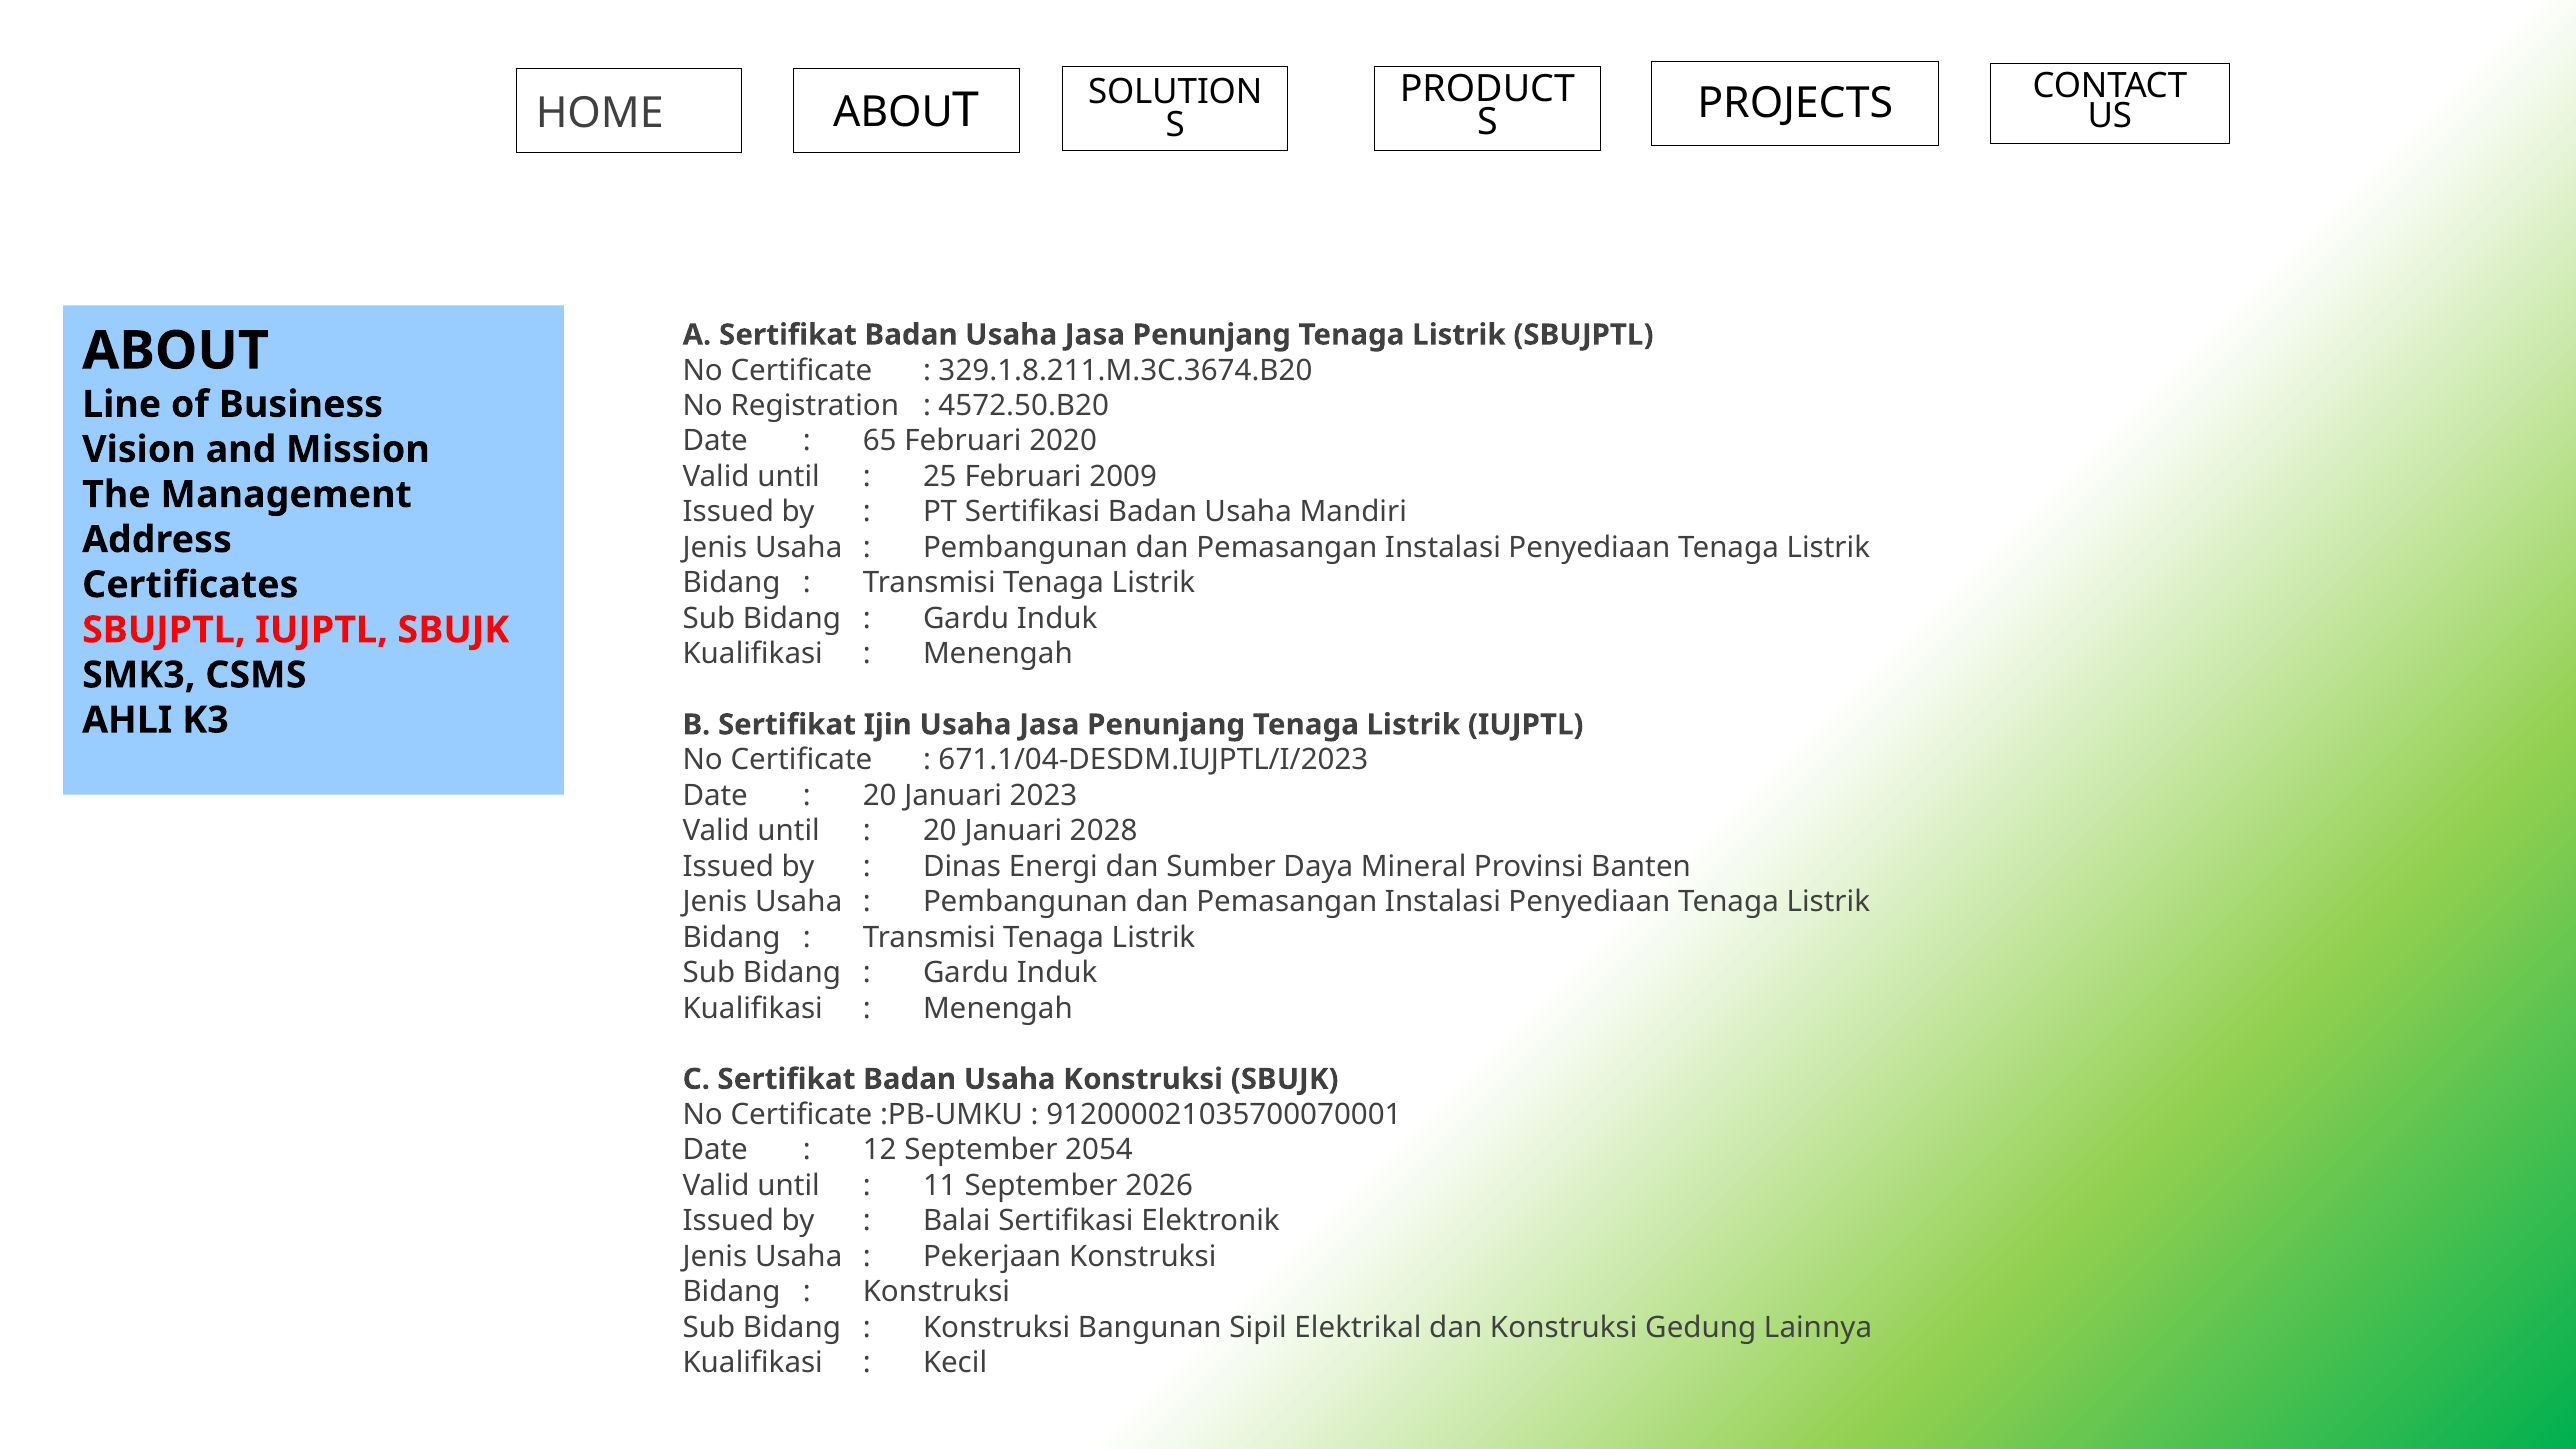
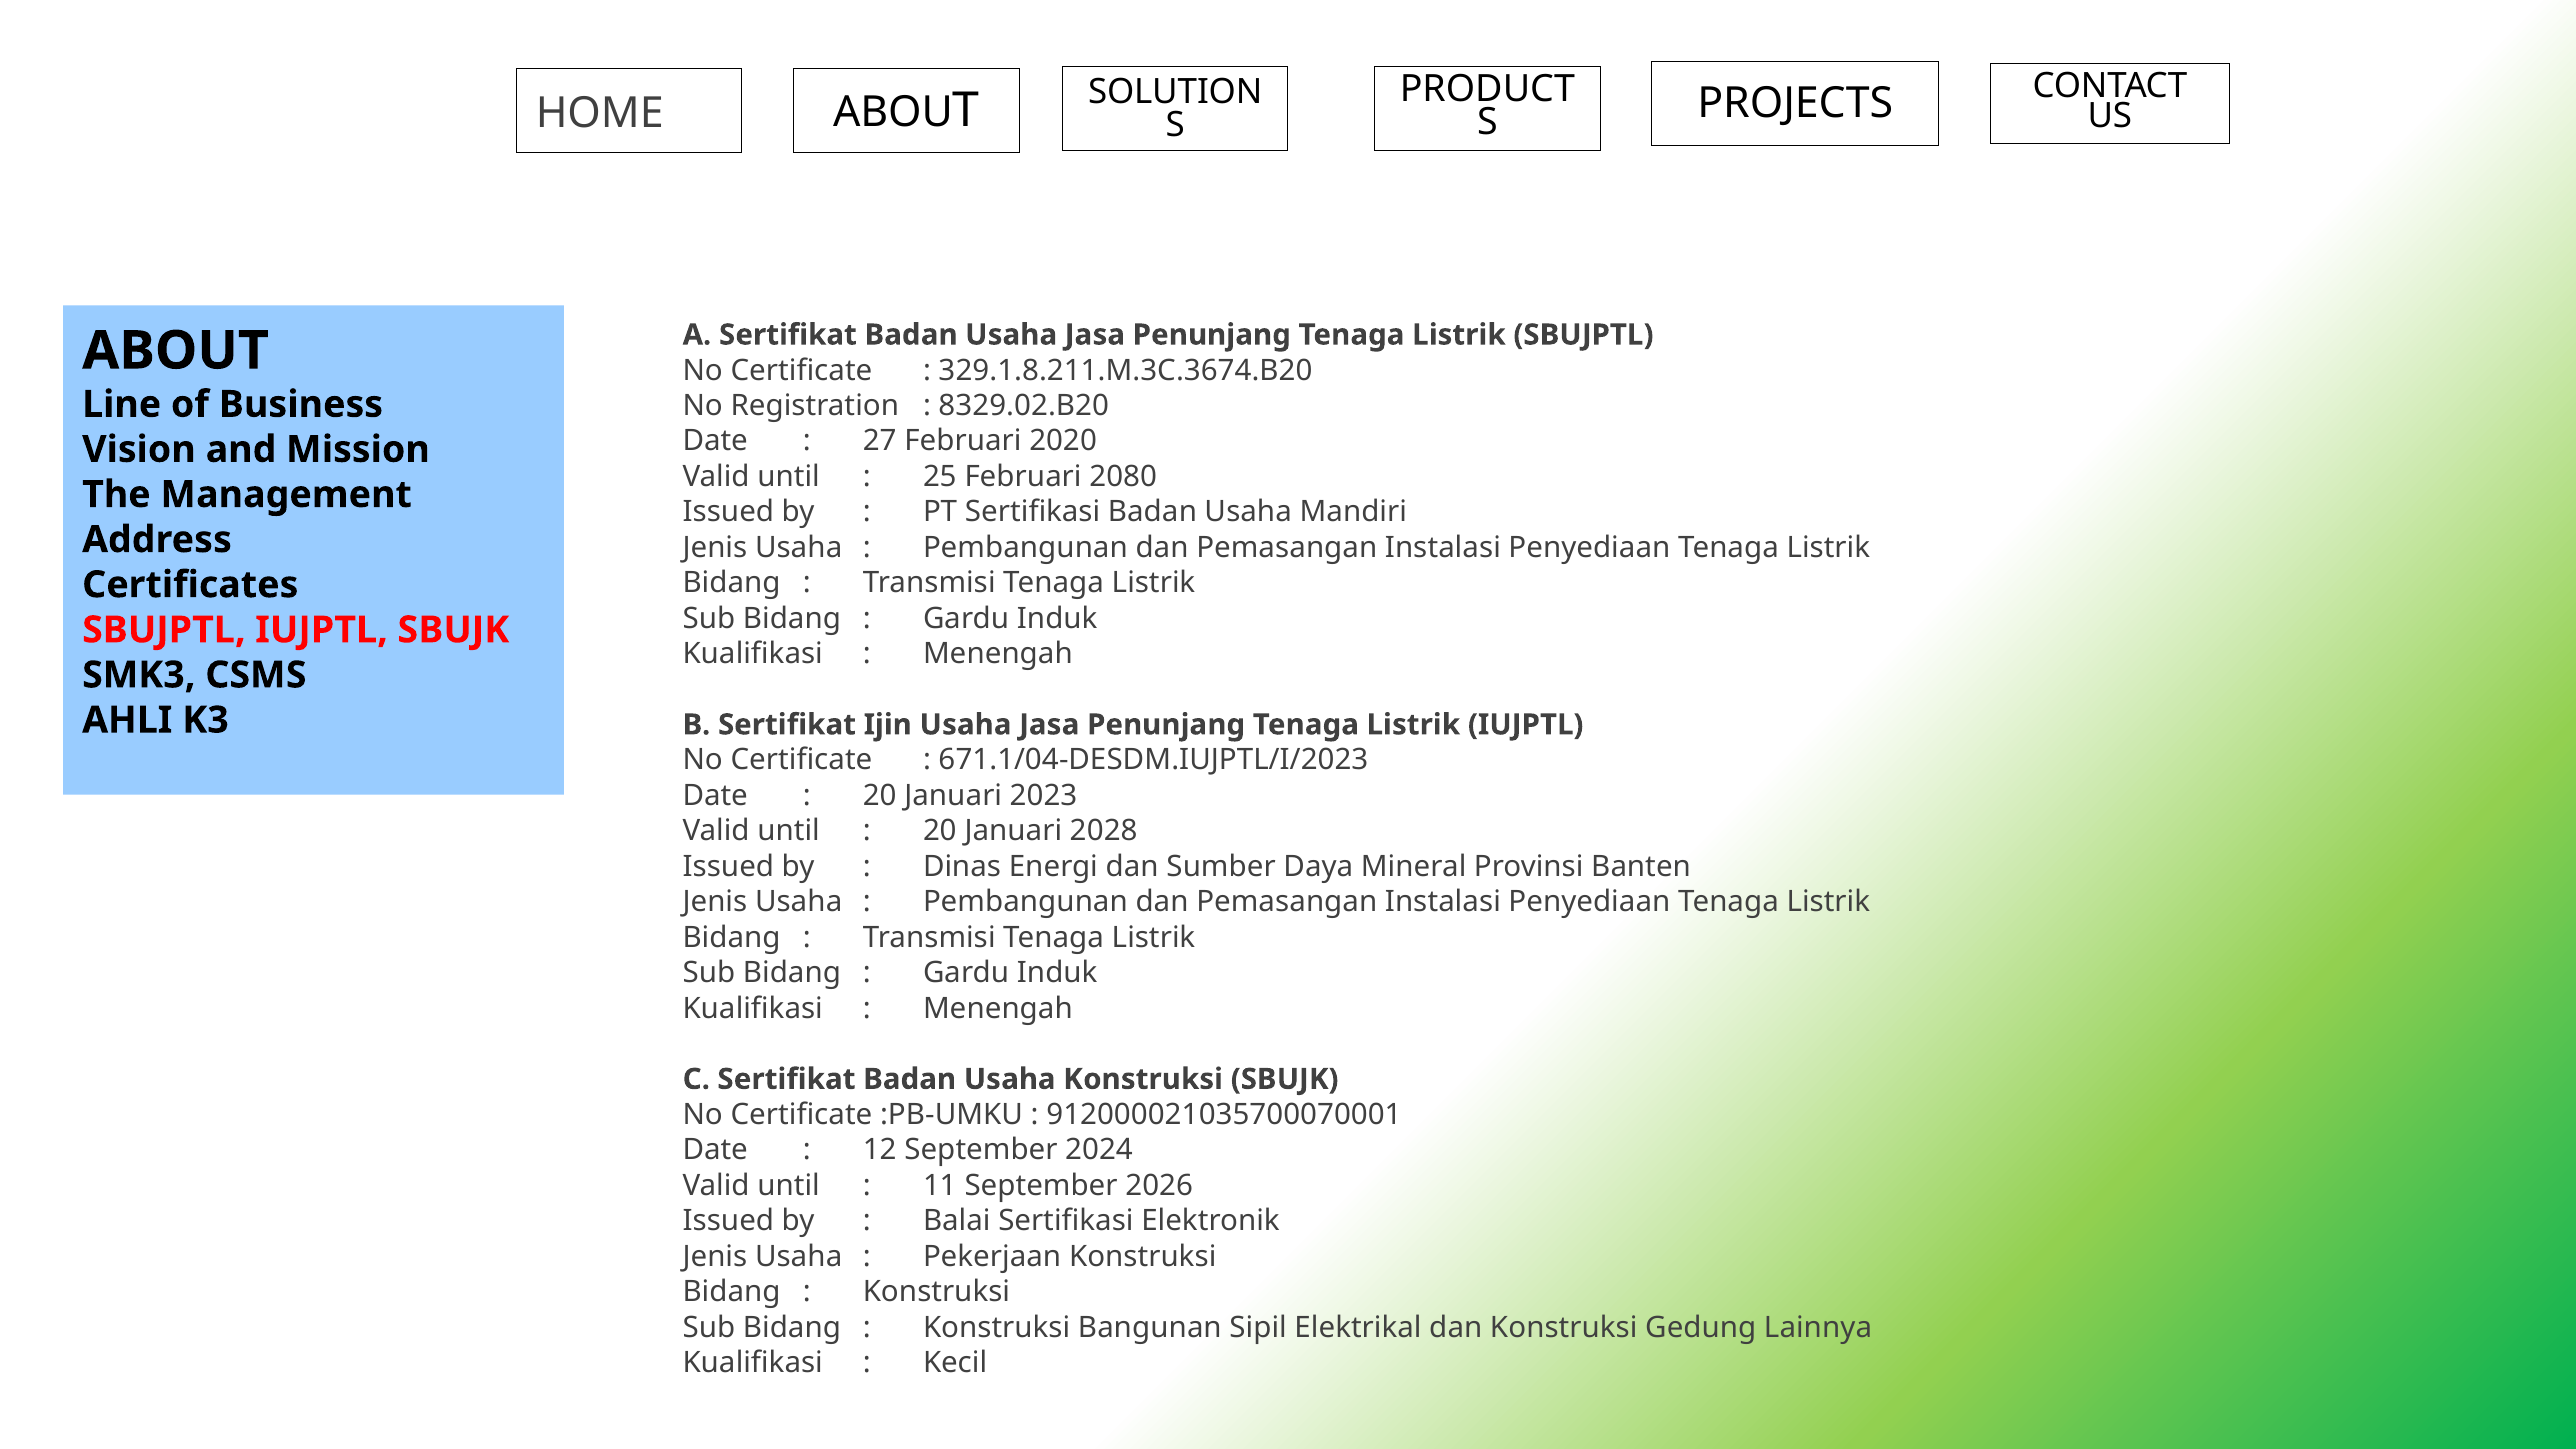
4572.50.B20: 4572.50.B20 -> 8329.02.B20 (1024, 406)
65: 65 -> 27 (880, 441)
2009: 2009 -> 2080 (1123, 477)
2054: 2054 -> 2024 (1099, 1150)
